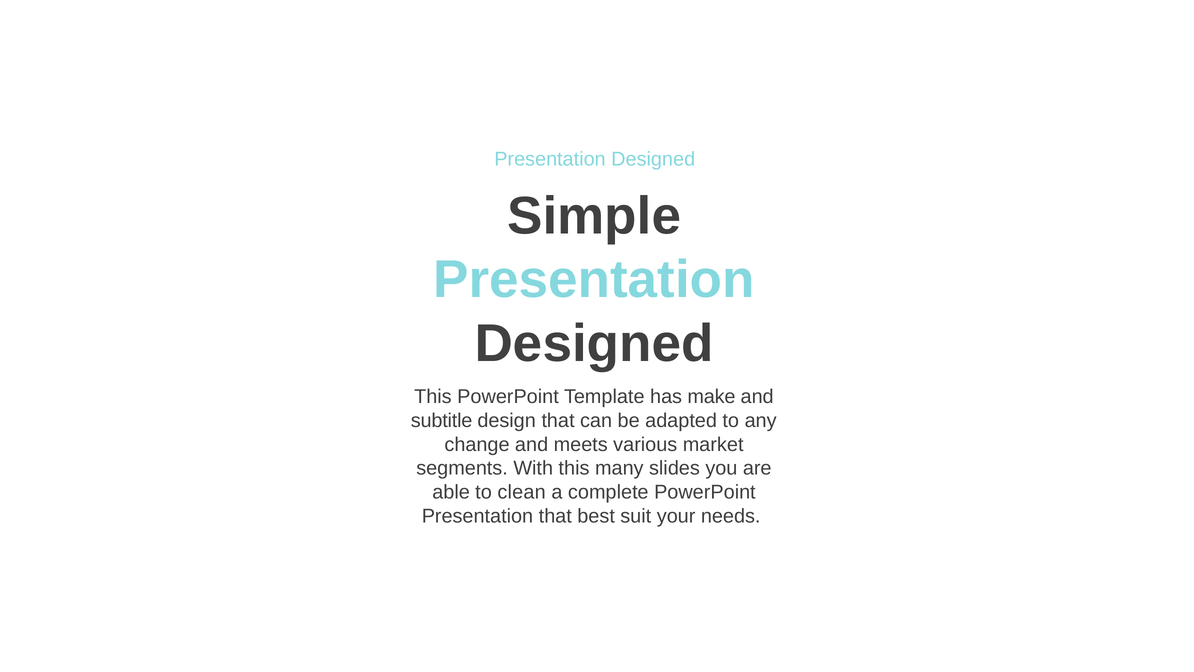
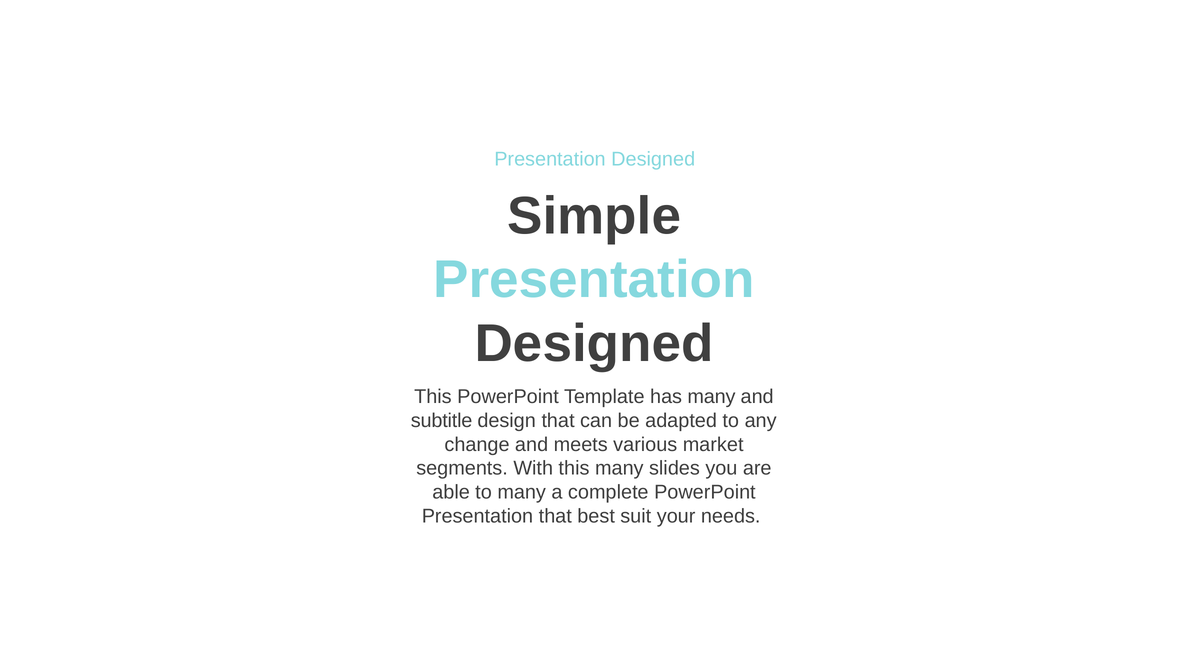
has make: make -> many (711, 397)
to clean: clean -> many (522, 492)
